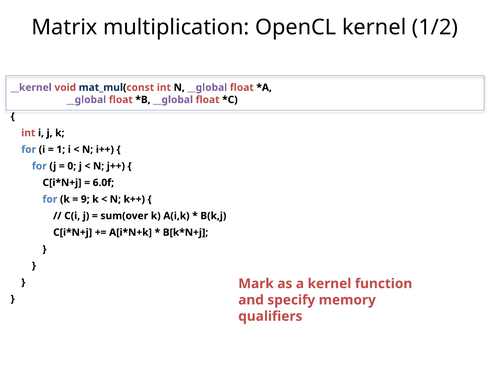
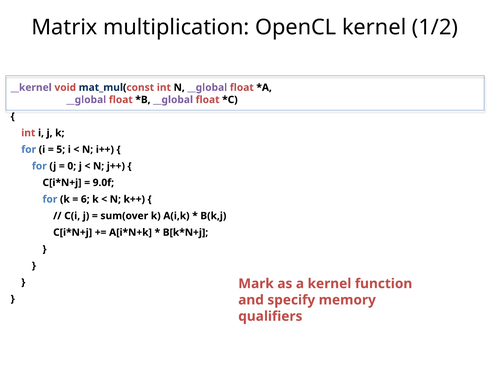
1: 1 -> 5 (61, 150)
6.0f: 6.0f -> 9.0f (103, 183)
9: 9 -> 6 (85, 200)
